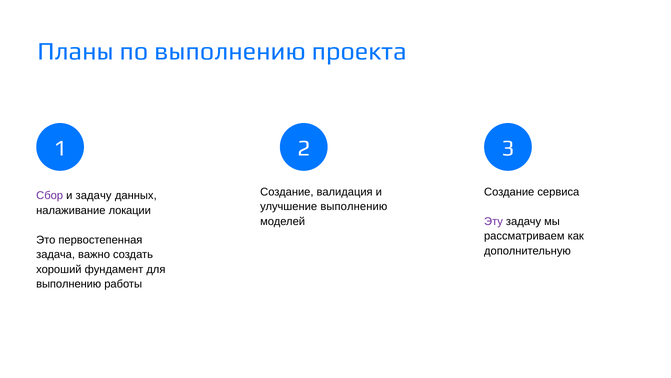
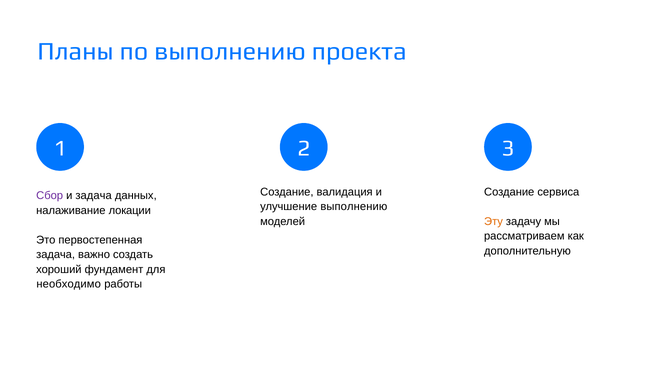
и задачу: задачу -> задача (94, 195)
Эту colour: purple -> orange (493, 221)
выполнению: выполнению -> необходимо (69, 284)
